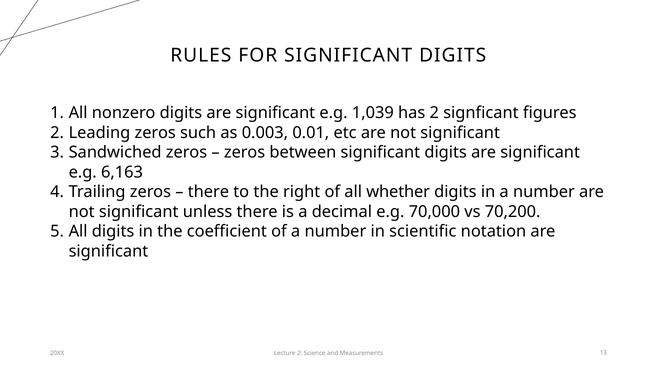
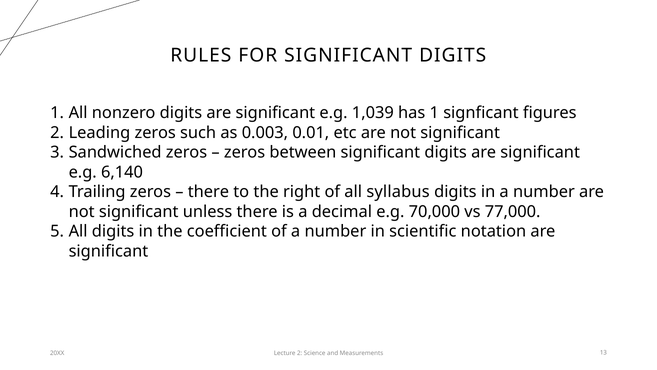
has 2: 2 -> 1 (434, 113)
6,163: 6,163 -> 6,140 (122, 172)
whether: whether -> syllabus (398, 192)
70,200: 70,200 -> 77,000 (513, 211)
